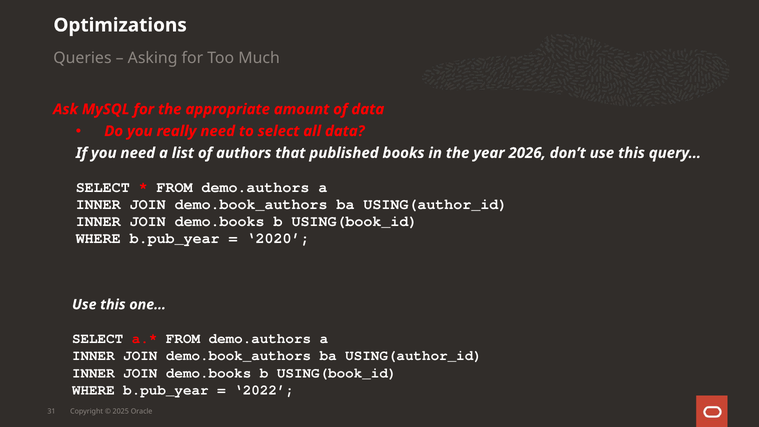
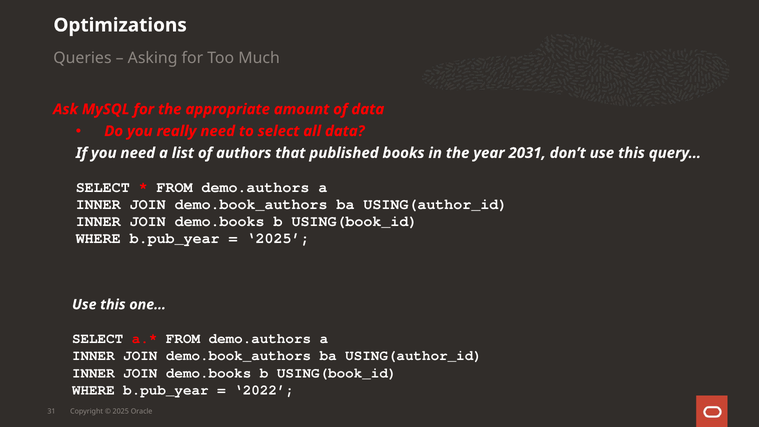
2026: 2026 -> 2031 (527, 153)
2020: 2020 -> 2025 (278, 238)
